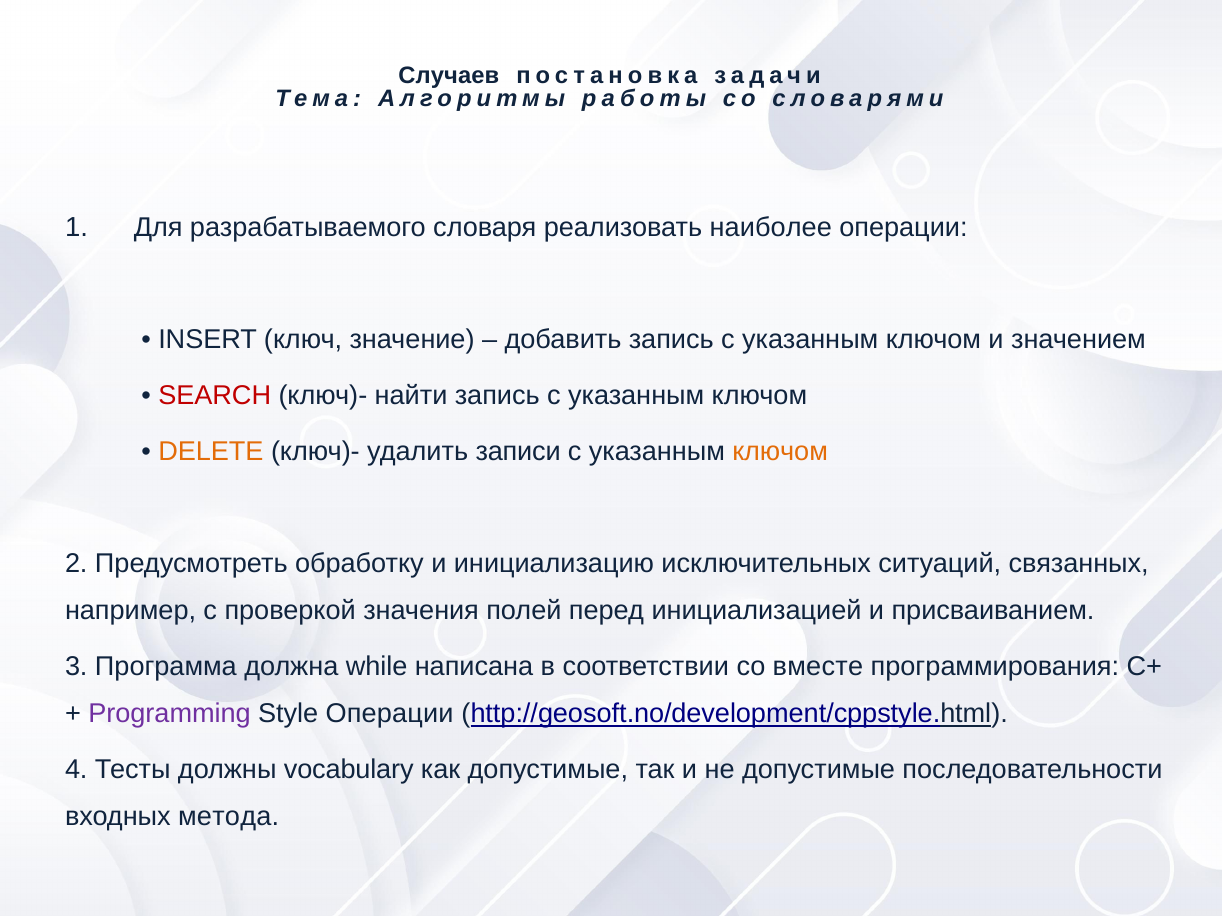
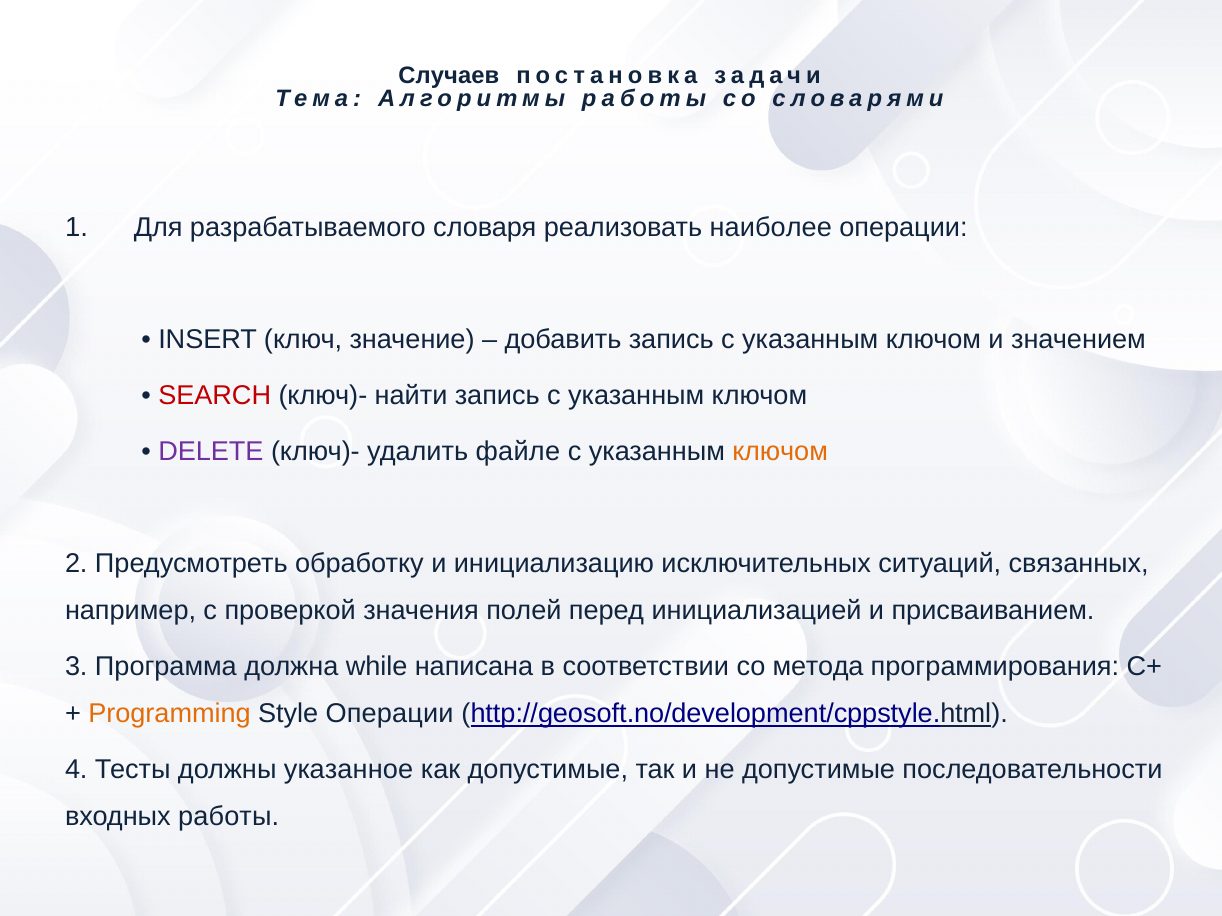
DELETE colour: orange -> purple (211, 452)
записи: записи -> файле (518, 452)
вместе: вместе -> метода (818, 667)
Programming colour: purple -> orange (170, 714)
vocabulary: vocabulary -> указанное (349, 770)
входных метода: метода -> работы (229, 817)
